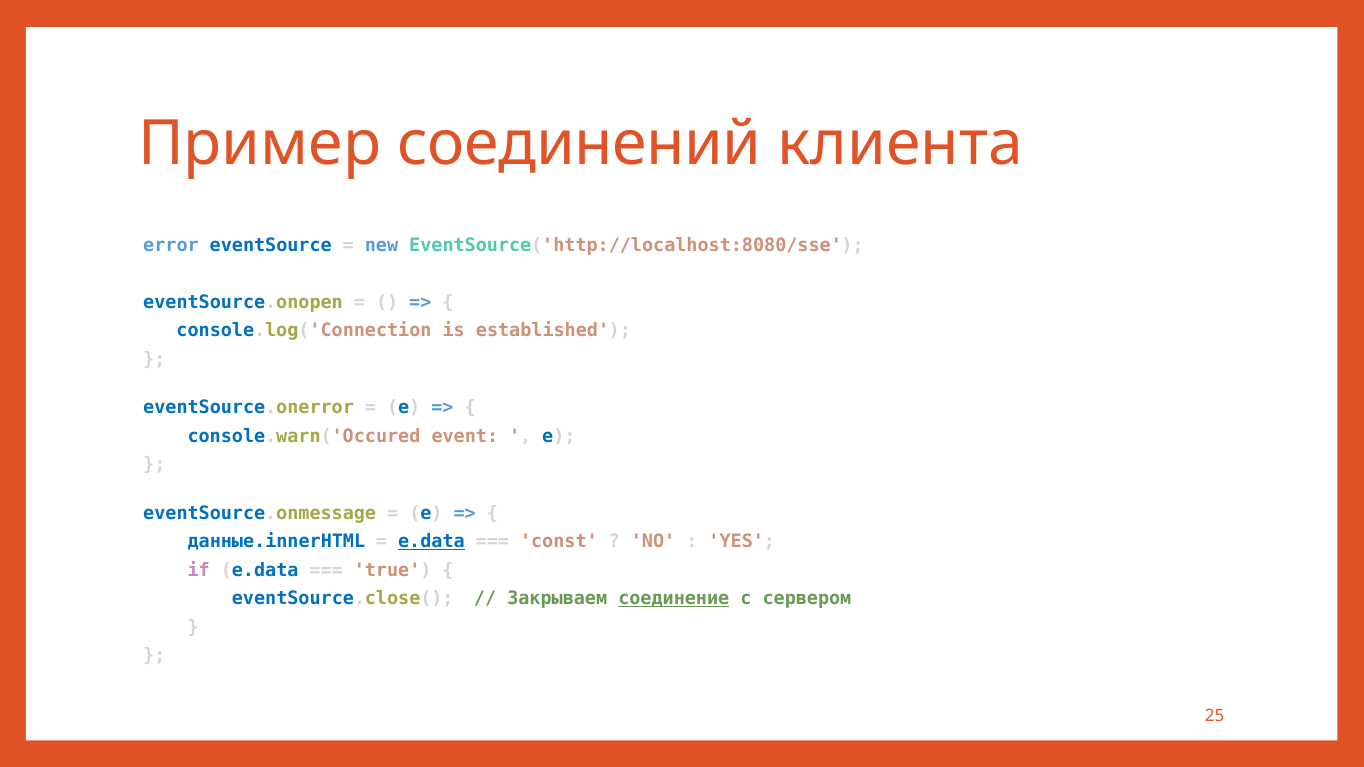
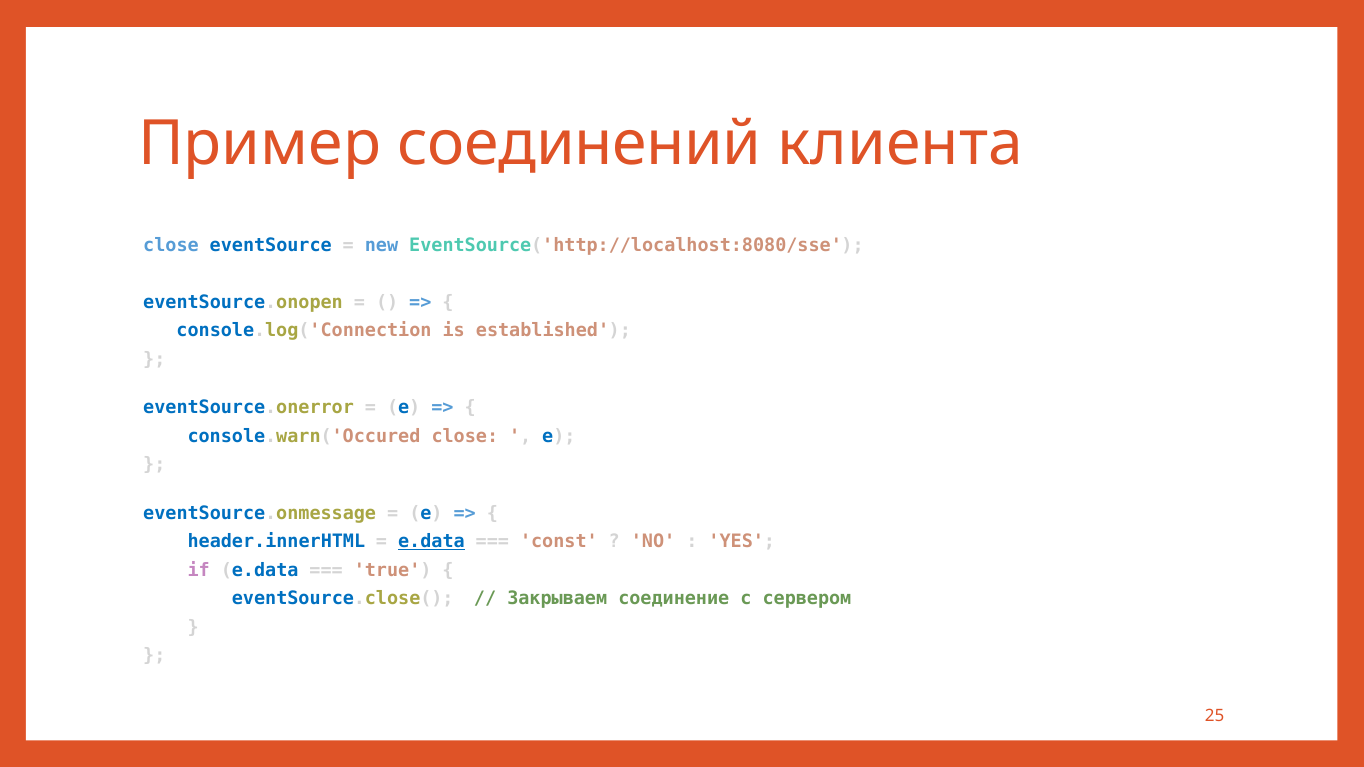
error: error -> close (171, 245)
console.warn('Occured event: event -> close (465, 436)
данные.innerHTML: данные.innerHTML -> header.innerHTML (276, 542)
соединение underline: present -> none (674, 599)
